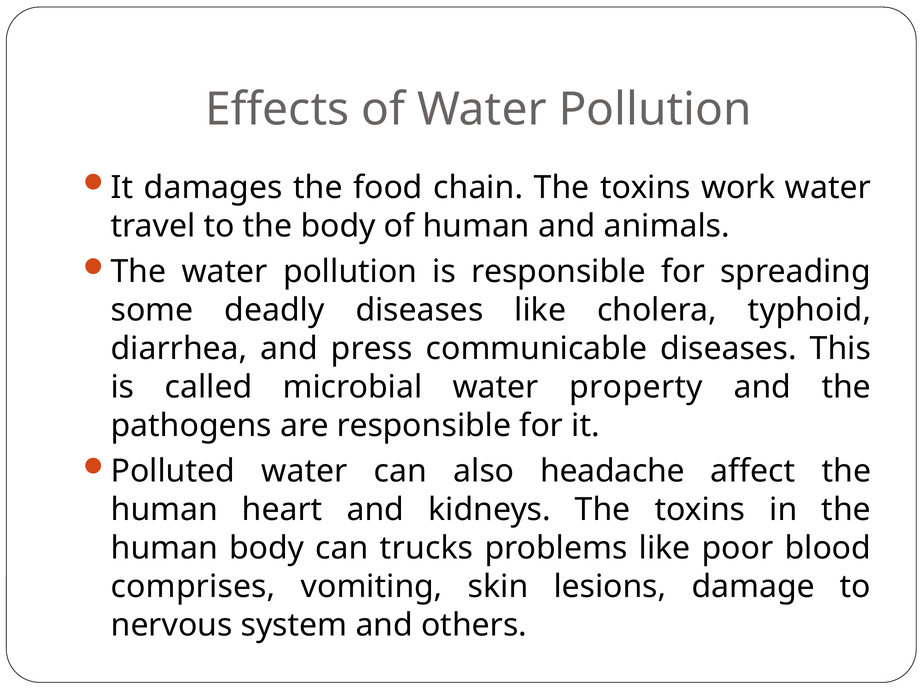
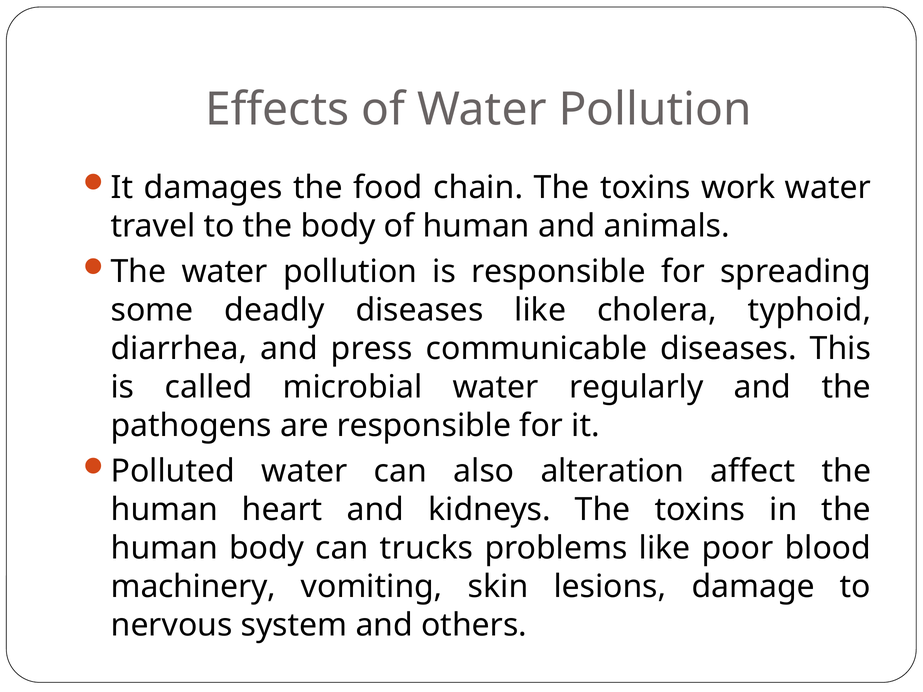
property: property -> regularly (636, 387)
headache: headache -> alteration (612, 471)
comprises: comprises -> machinery (193, 587)
